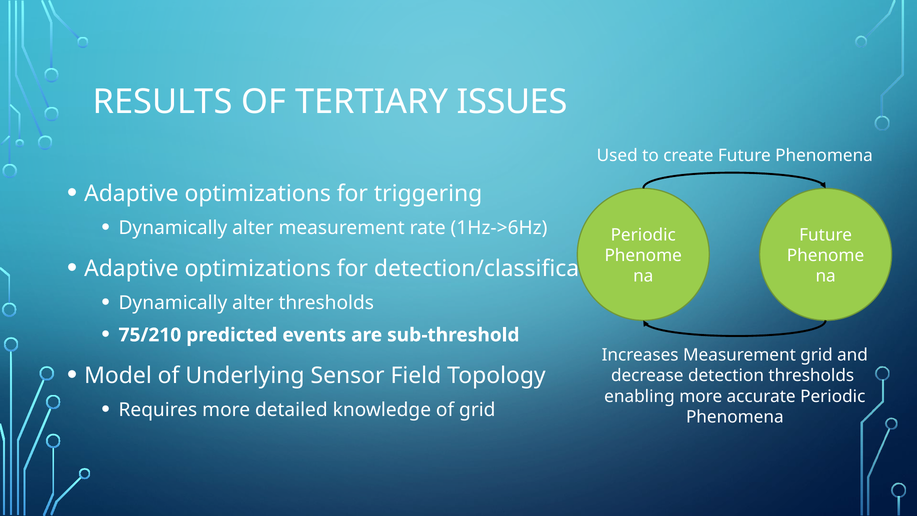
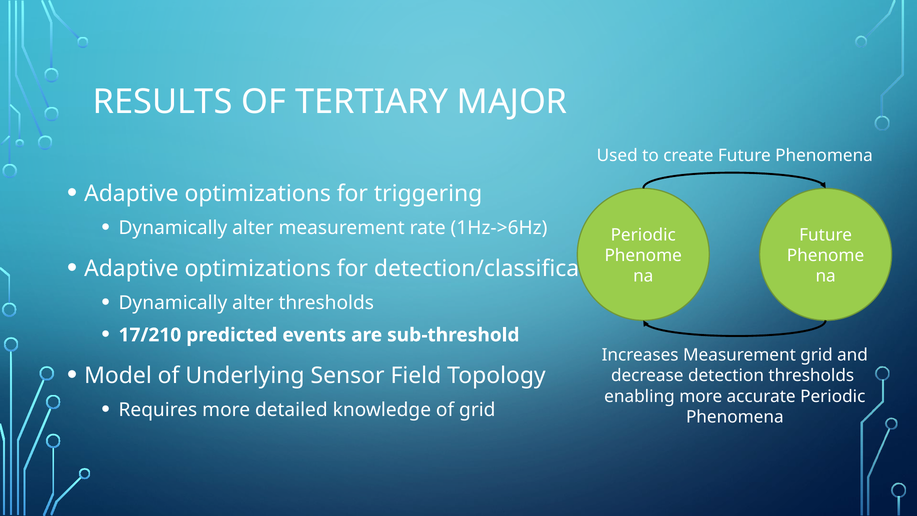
ISSUES: ISSUES -> MAJOR (512, 102)
75/210: 75/210 -> 17/210 (150, 335)
